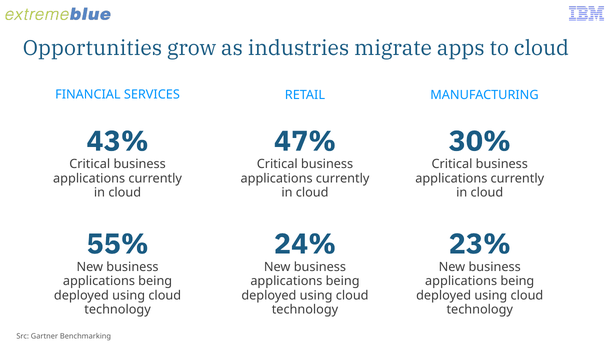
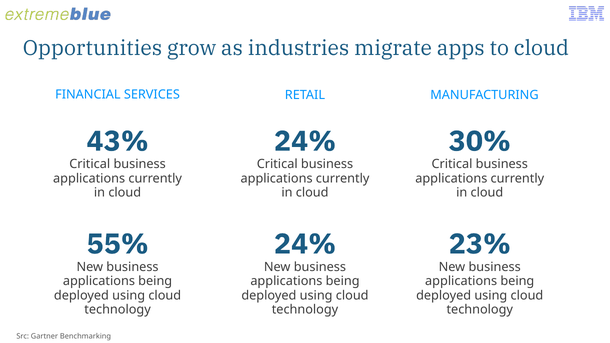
47%: 47% -> 24% (305, 141)
